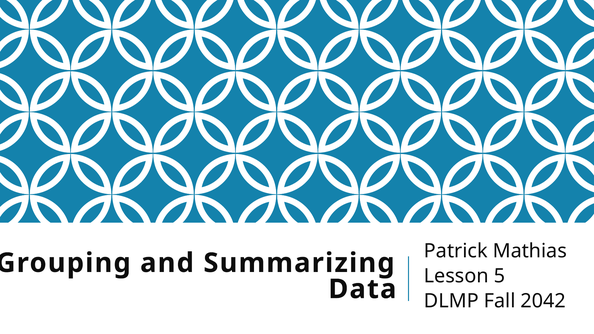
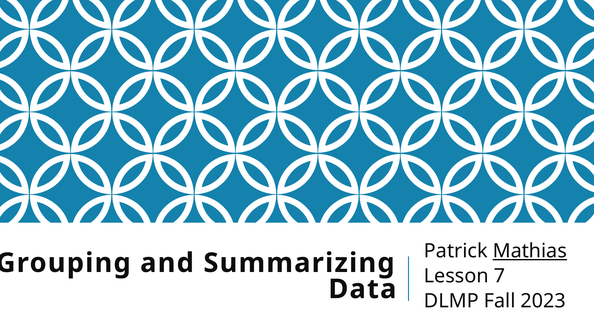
Mathias underline: none -> present (530, 251)
5: 5 -> 7 (500, 276)
2042: 2042 -> 2023 (543, 301)
